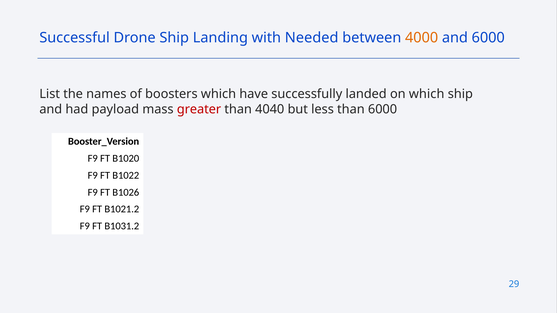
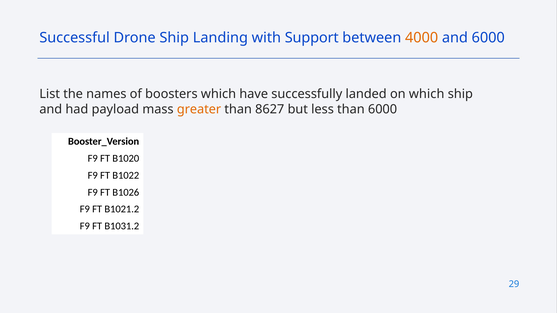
Needed: Needed -> Support (312, 38)
greater colour: red -> orange (199, 109)
4040: 4040 -> 8627 (270, 109)
